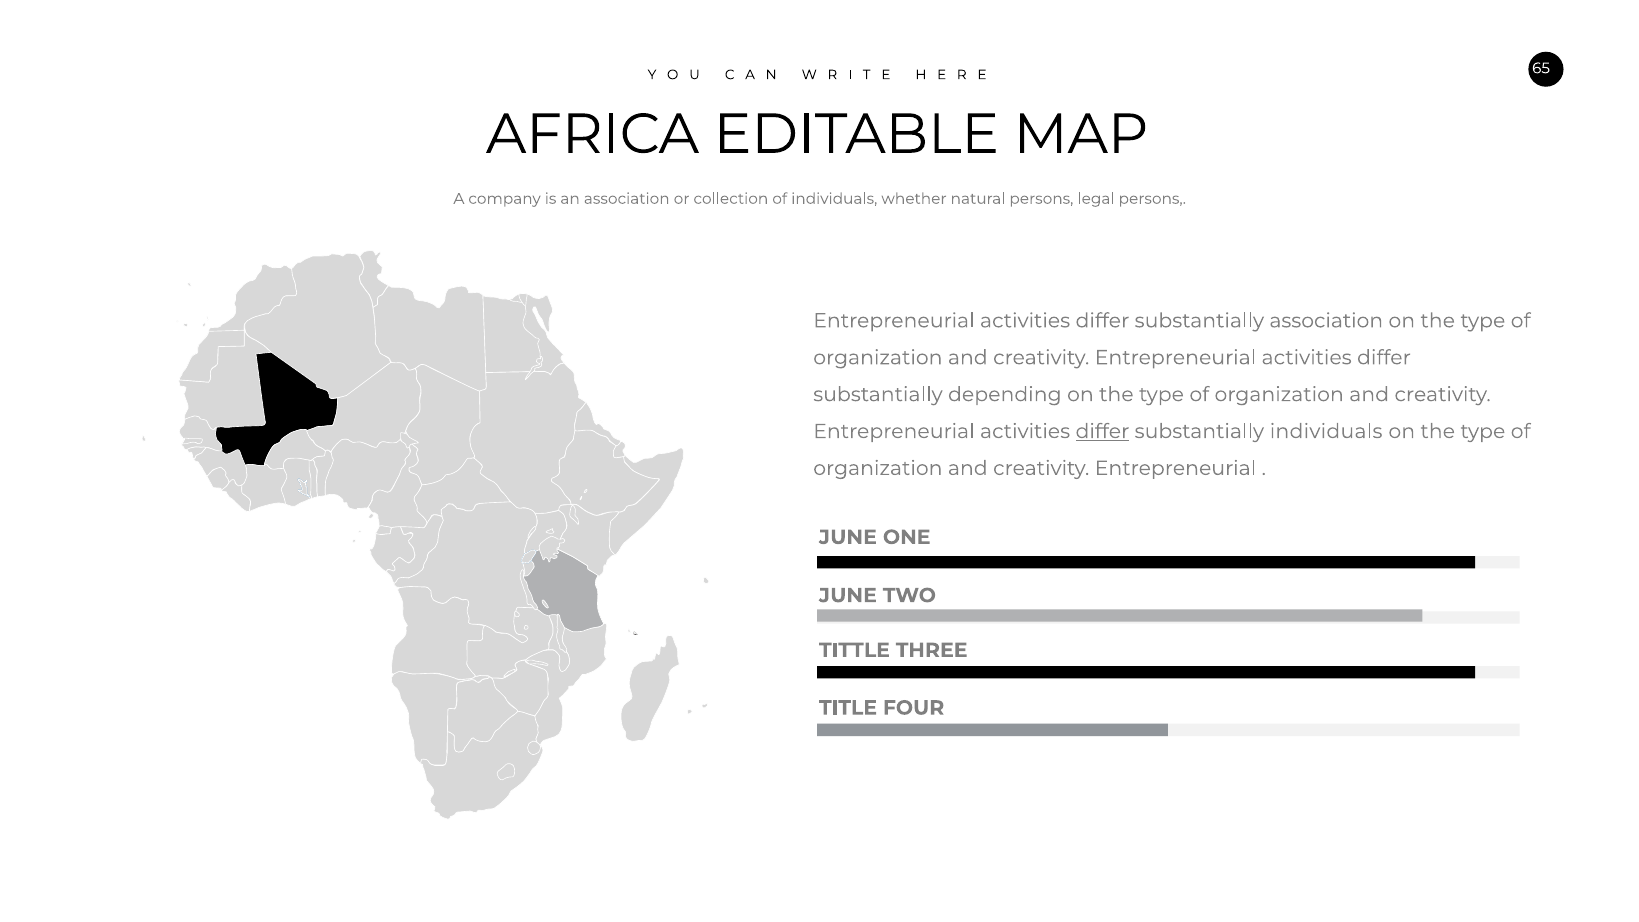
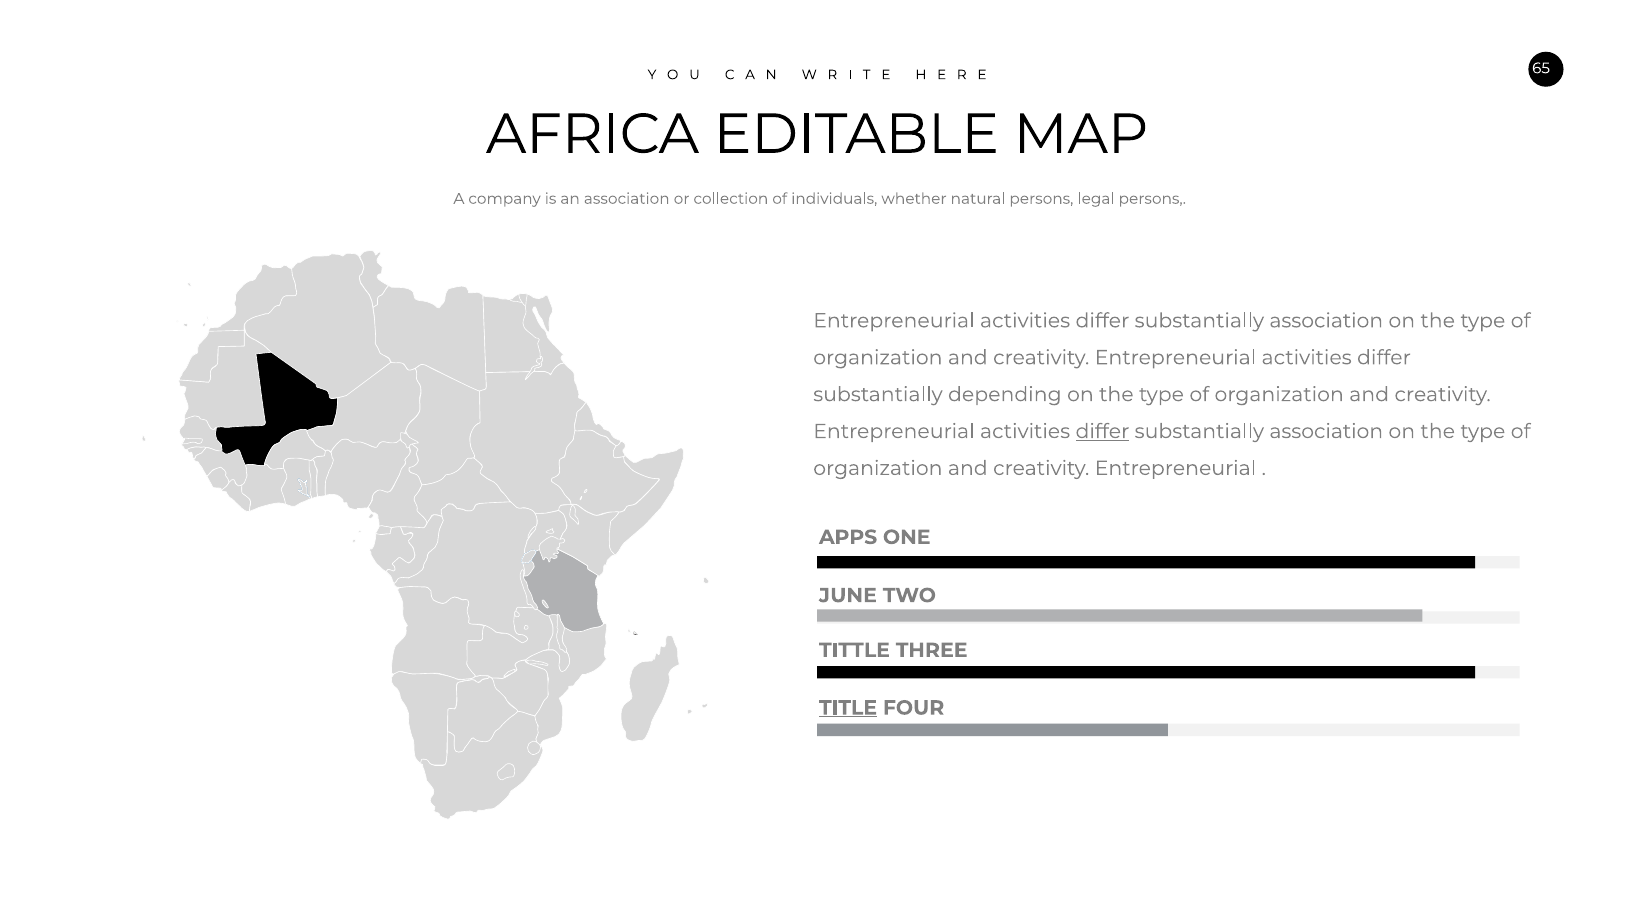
individuals: individuals -> association (1326, 431)
JUNE: JUNE -> APPS (848, 537)
TITLE underline: none -> present (848, 708)
